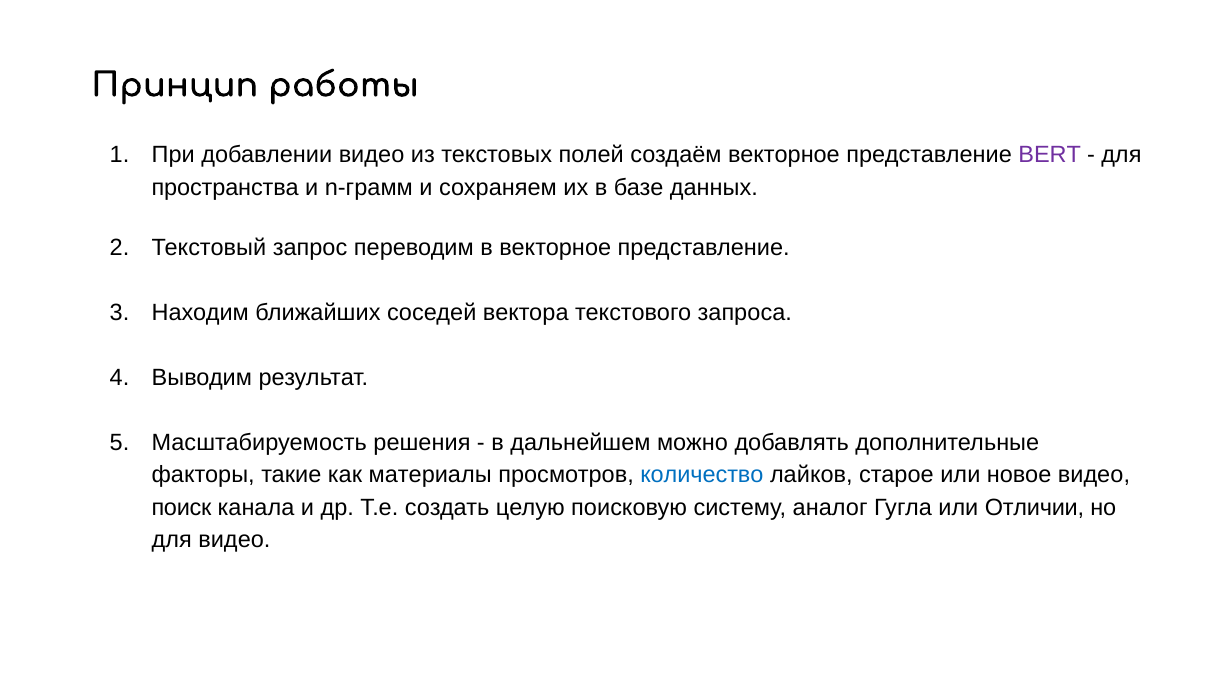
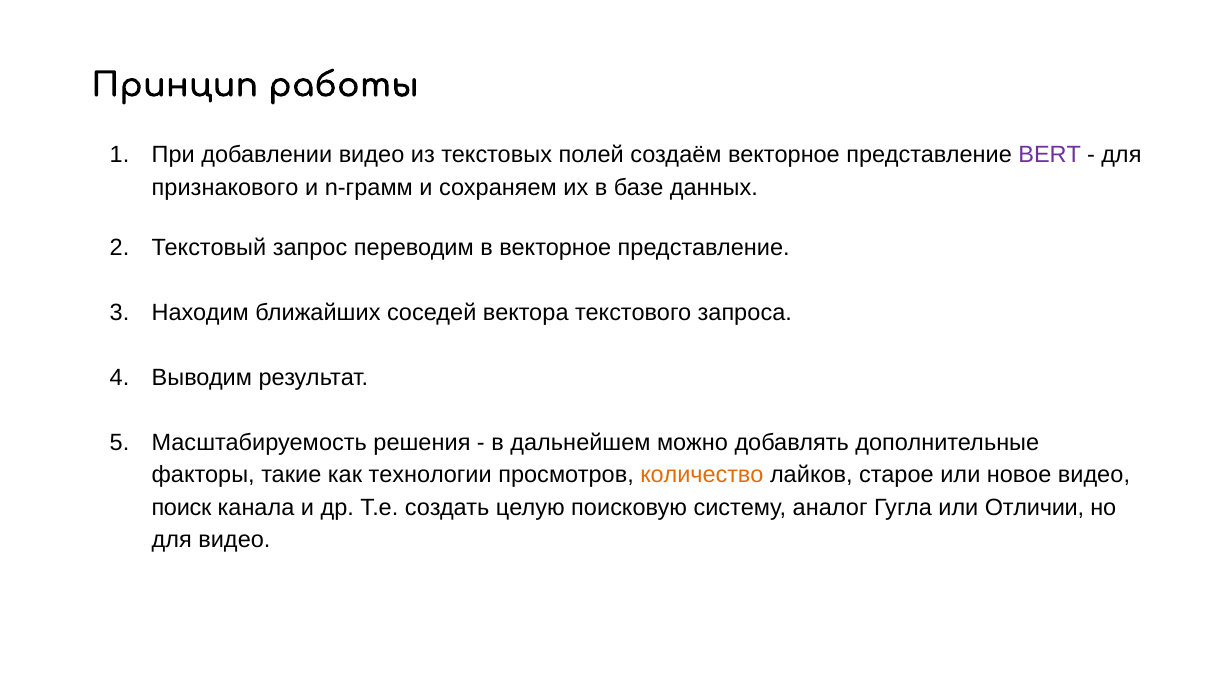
пространства: пространства -> признакового (225, 187)
материалы: материалы -> технологии (430, 475)
количество colour: blue -> orange (702, 475)
